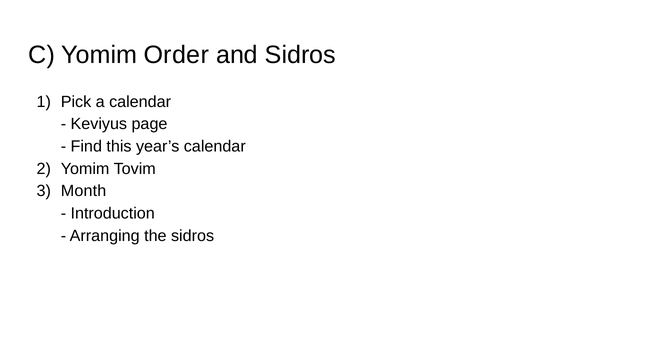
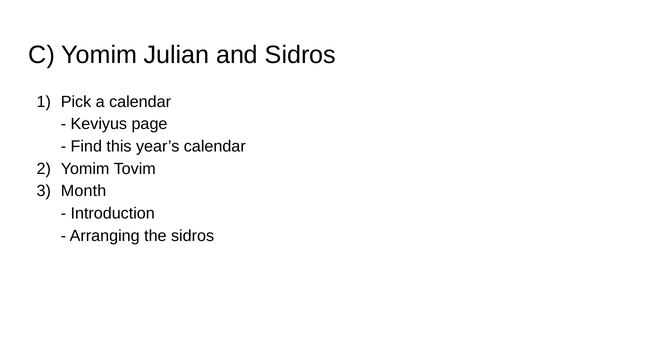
Order: Order -> Julian (176, 55)
